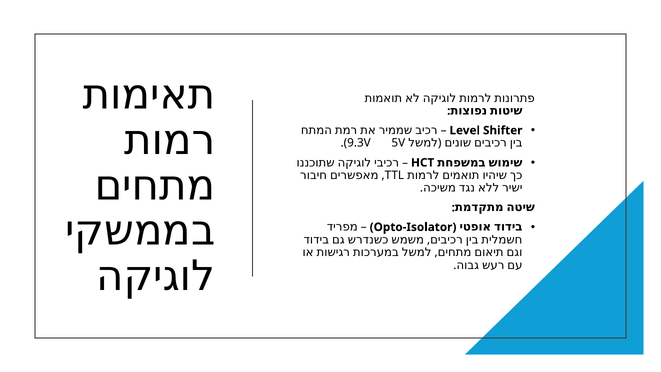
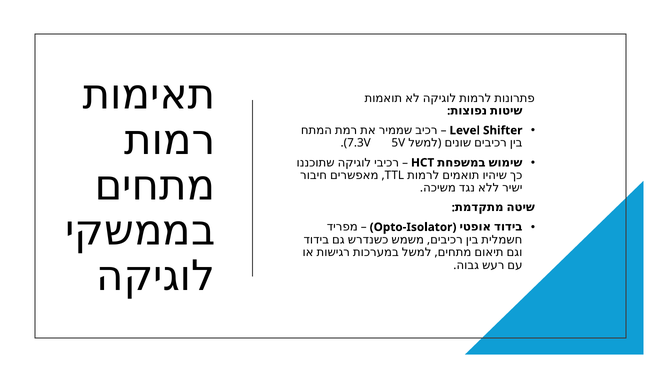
9.3V: 9.3V -> 7.3V (359, 143)
